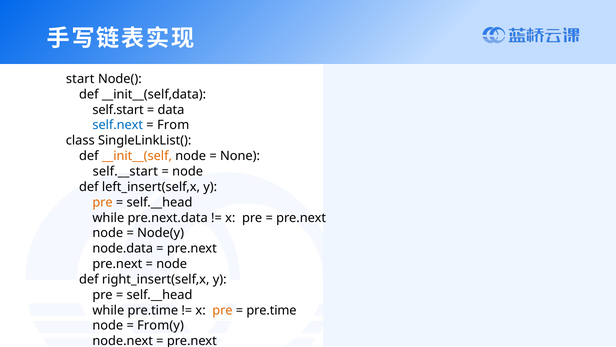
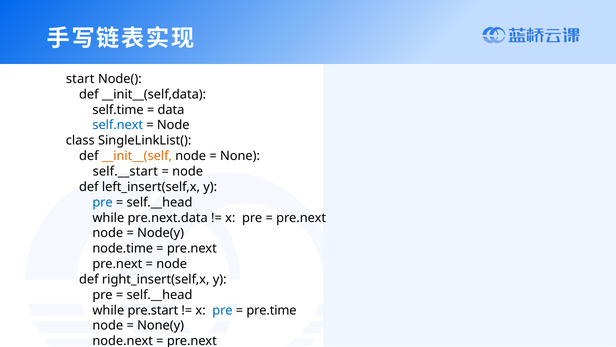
self.start: self.start -> self.time (118, 110)
From: From -> Node (173, 125)
pre colour: orange -> blue (103, 202)
node.data: node.data -> node.time (123, 248)
while pre.time: pre.time -> pre.start (153, 310)
pre colour: orange -> blue (222, 310)
From(y: From(y -> None(y (161, 325)
